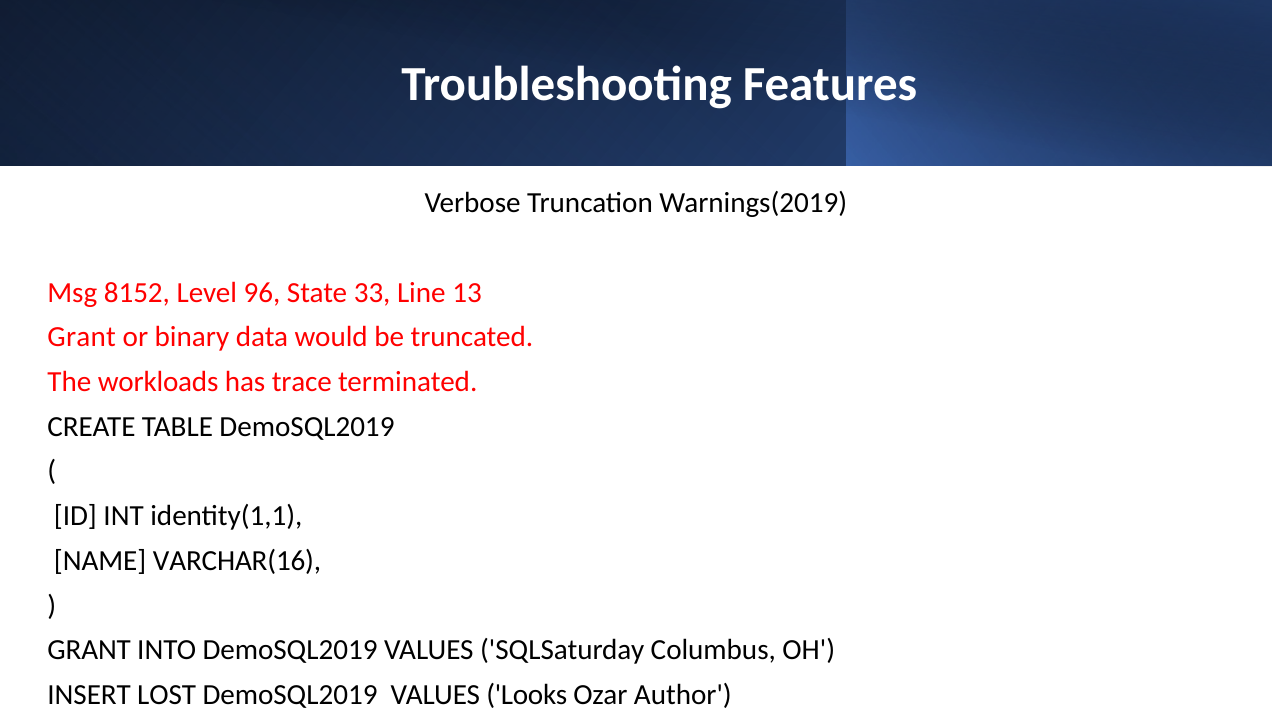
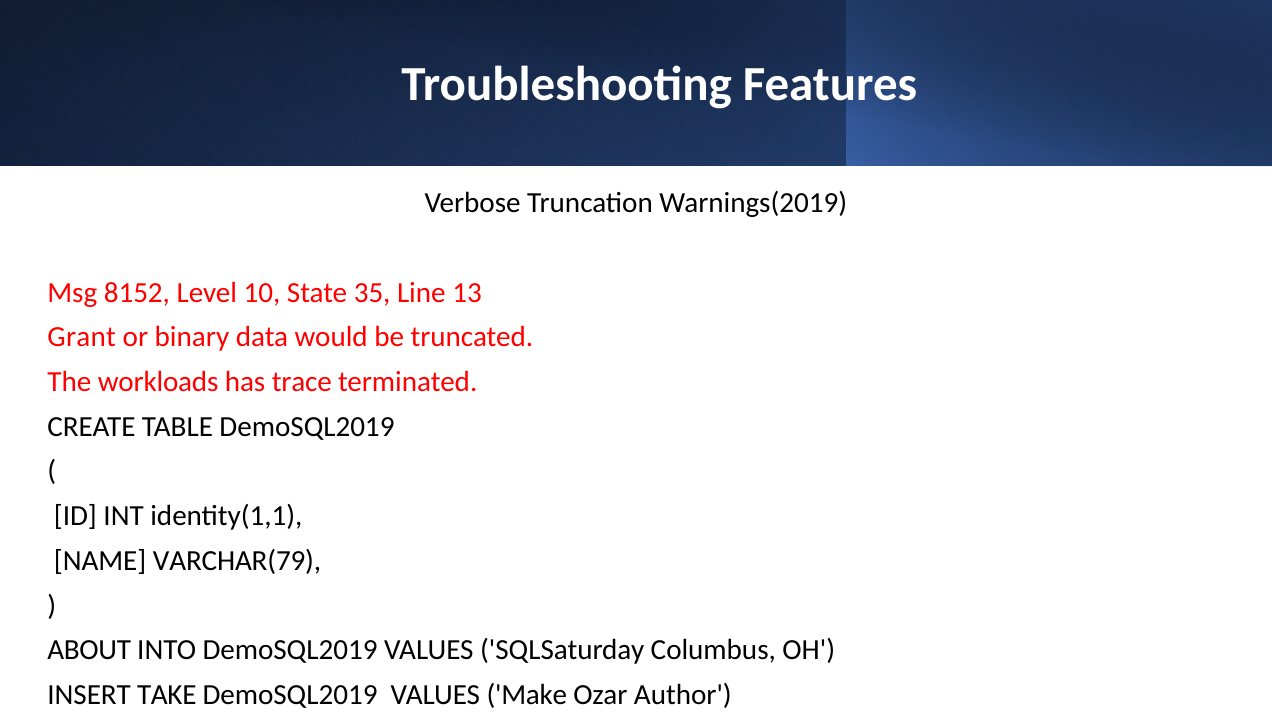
96: 96 -> 10 (262, 293)
33: 33 -> 35 (372, 293)
VARCHAR(16: VARCHAR(16 -> VARCHAR(79 (237, 561)
GRANT: GRANT -> ABOUT (89, 651)
LOST: LOST -> TAKE (167, 695)
Looks: Looks -> Make (527, 695)
